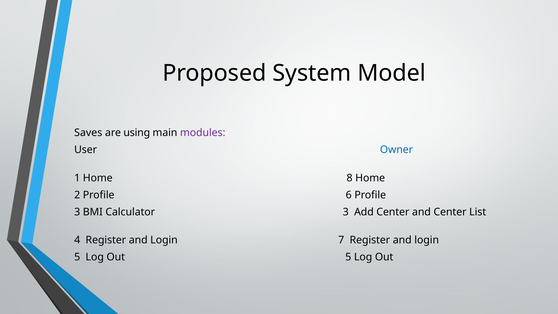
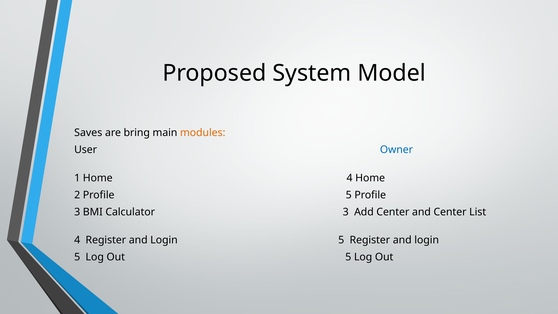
using: using -> bring (137, 133)
modules colour: purple -> orange (203, 133)
Home 8: 8 -> 4 (350, 178)
Profile 6: 6 -> 5 (349, 195)
7: 7 -> 5 (341, 240)
